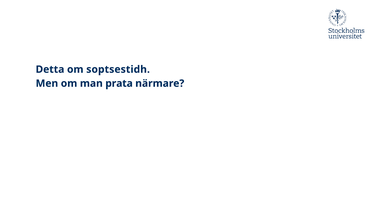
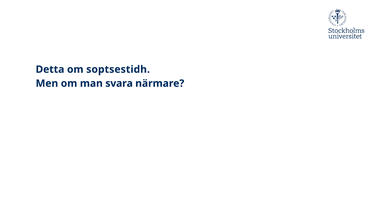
prata: prata -> svara (119, 83)
